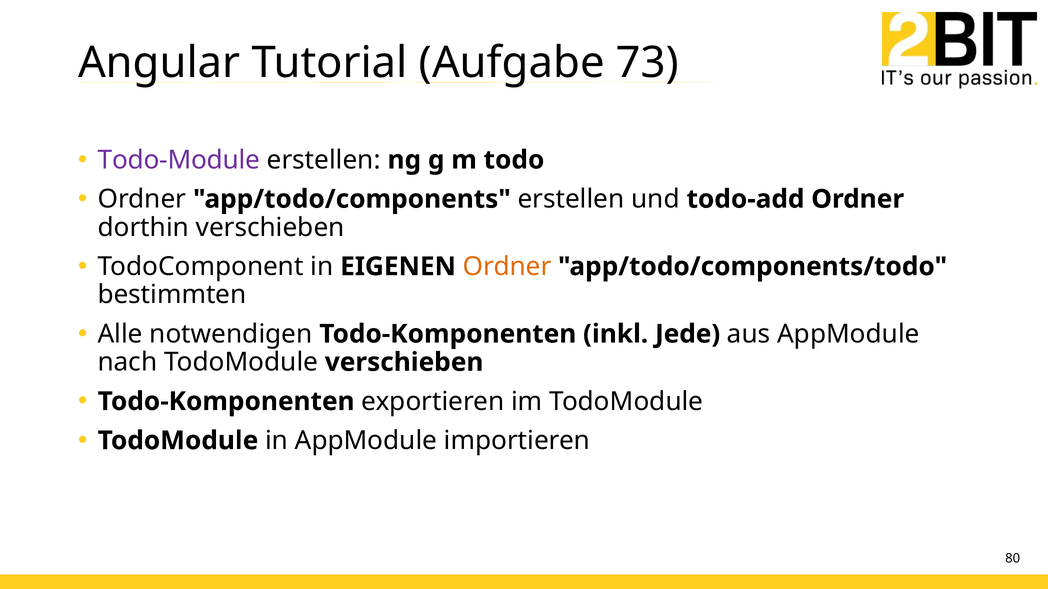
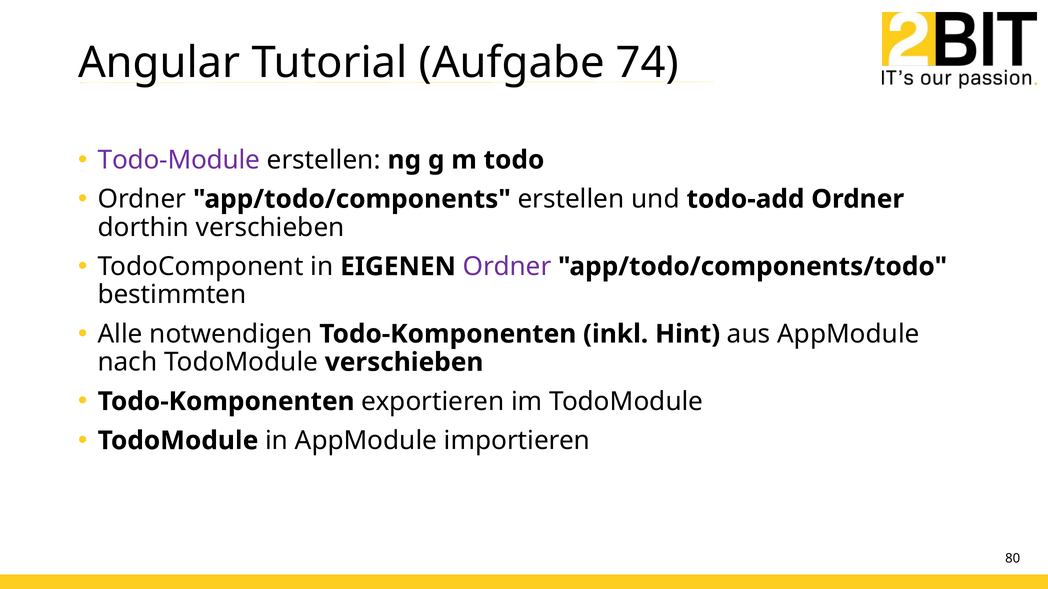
73: 73 -> 74 (647, 63)
Ordner colour: orange -> purple (507, 267)
Jede: Jede -> Hint (688, 334)
